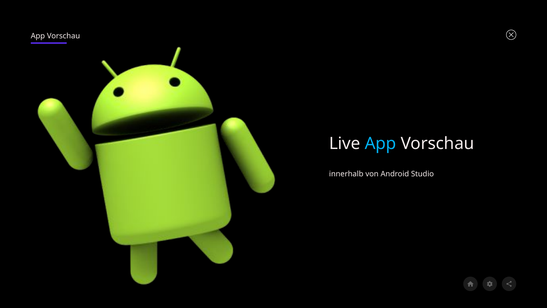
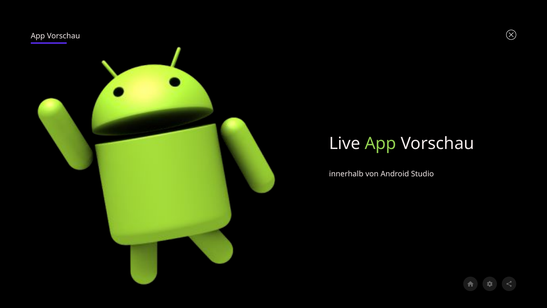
App colour: light blue -> light green (381, 143)
